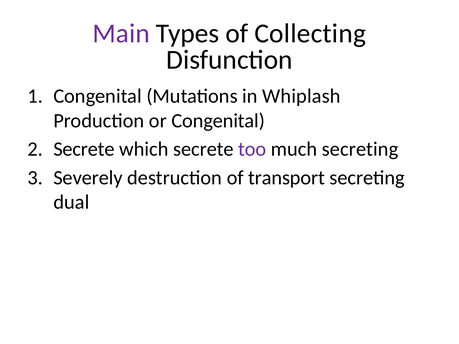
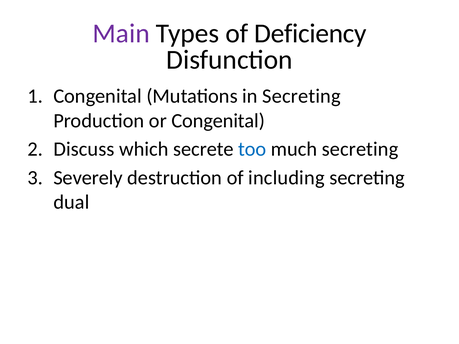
Collecting: Collecting -> Deficiency (310, 33)
in Whiplash: Whiplash -> Secreting (301, 96)
Secrete: Secrete -> Discuss (84, 149)
too colour: purple -> blue (252, 149)
transport: transport -> including (286, 178)
